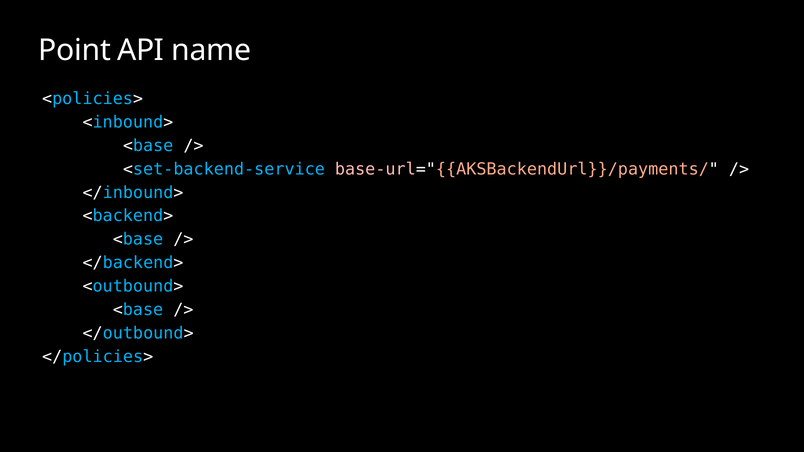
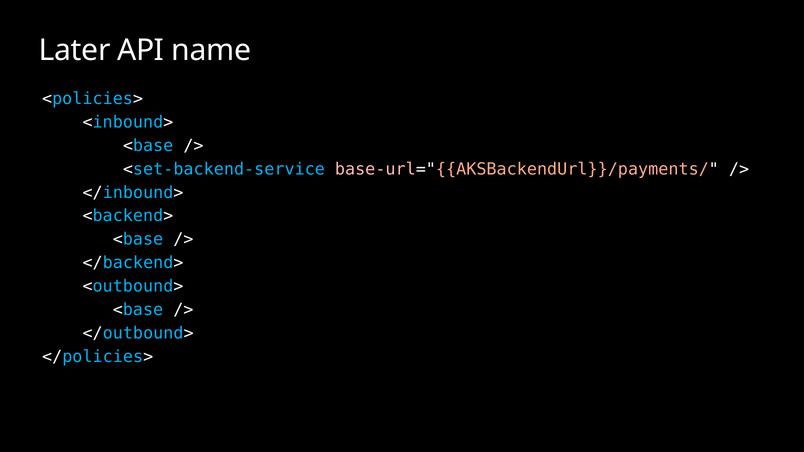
Point: Point -> Later (75, 50)
